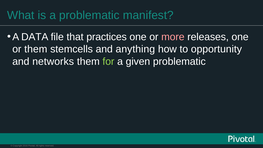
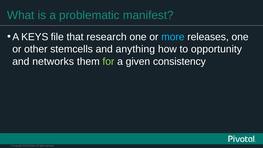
DATA: DATA -> KEYS (35, 37)
practices: practices -> research (107, 37)
more colour: pink -> light blue (173, 37)
or them: them -> other (36, 49)
given problematic: problematic -> consistency (179, 61)
